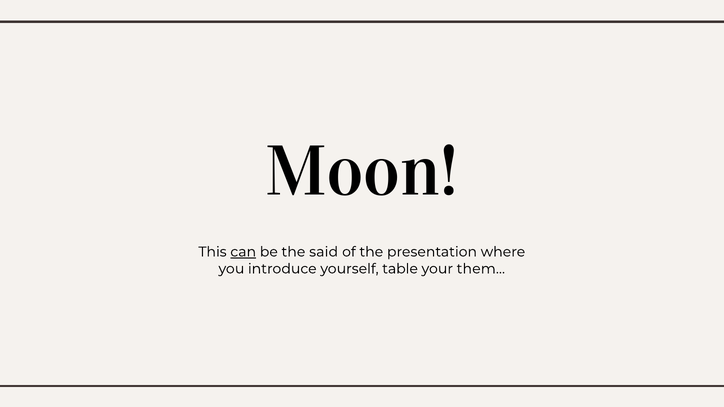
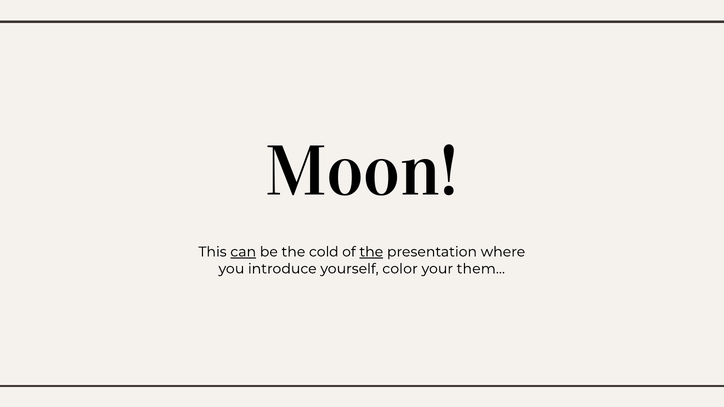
said: said -> cold (324, 252)
the underline: none -> present (371, 252)
table: table -> color (400, 269)
